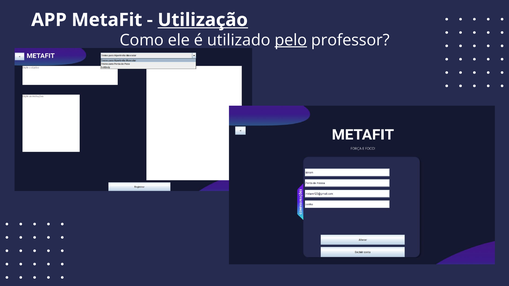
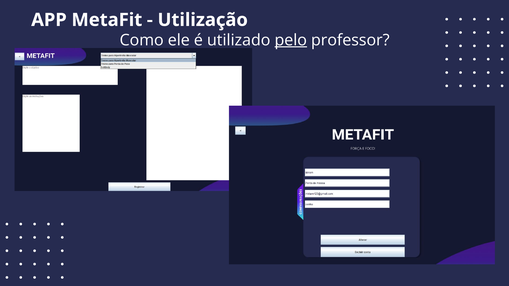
Utilização underline: present -> none (203, 20)
